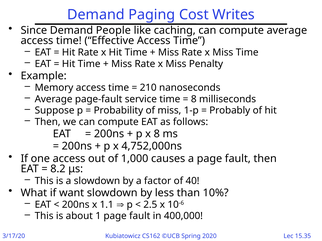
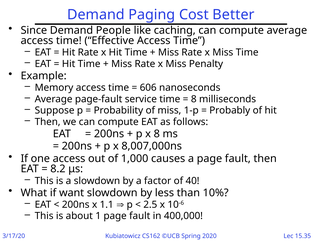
Writes: Writes -> Better (234, 15)
210: 210 -> 606 (148, 88)
4,752,000ns: 4,752,000ns -> 8,007,000ns (152, 147)
